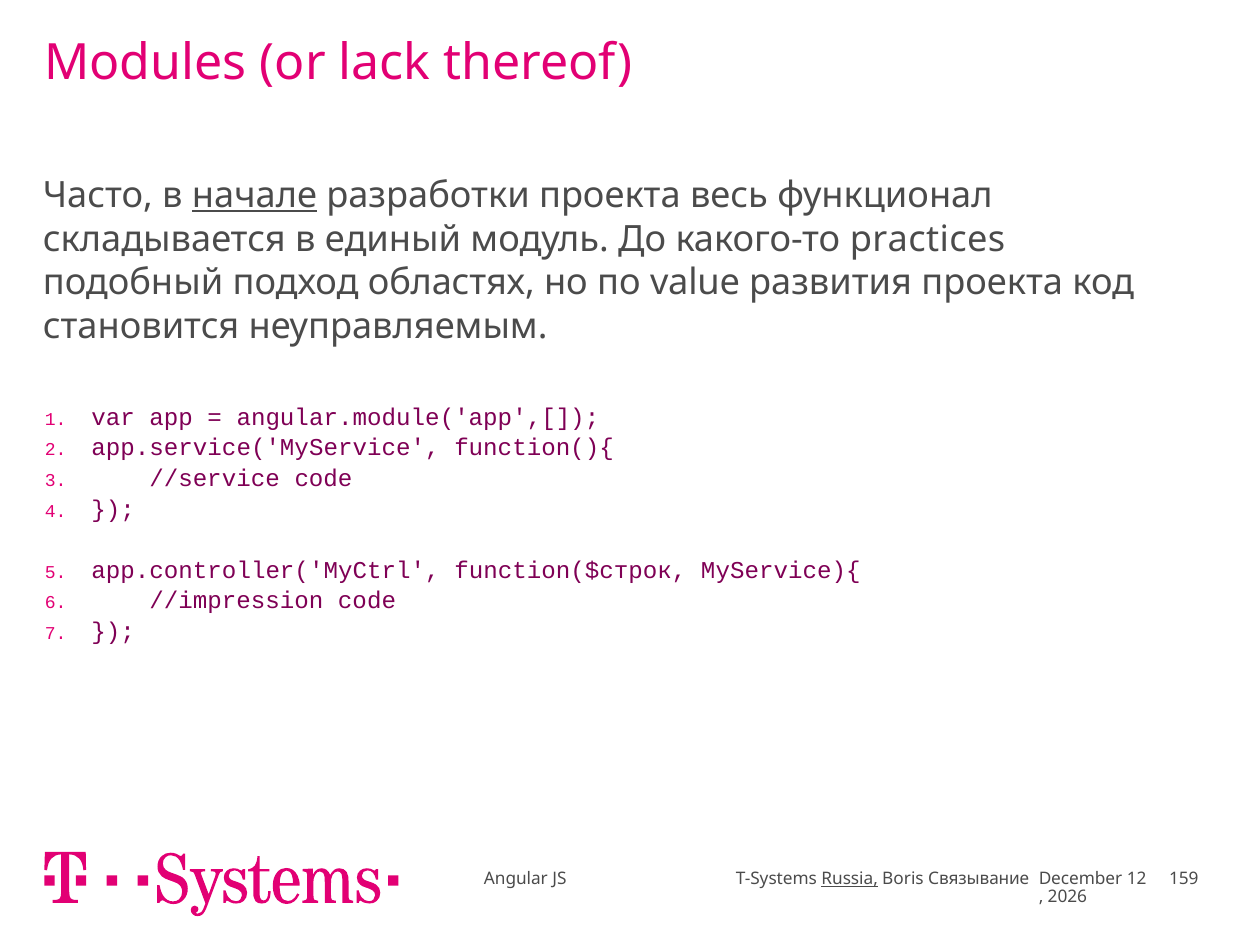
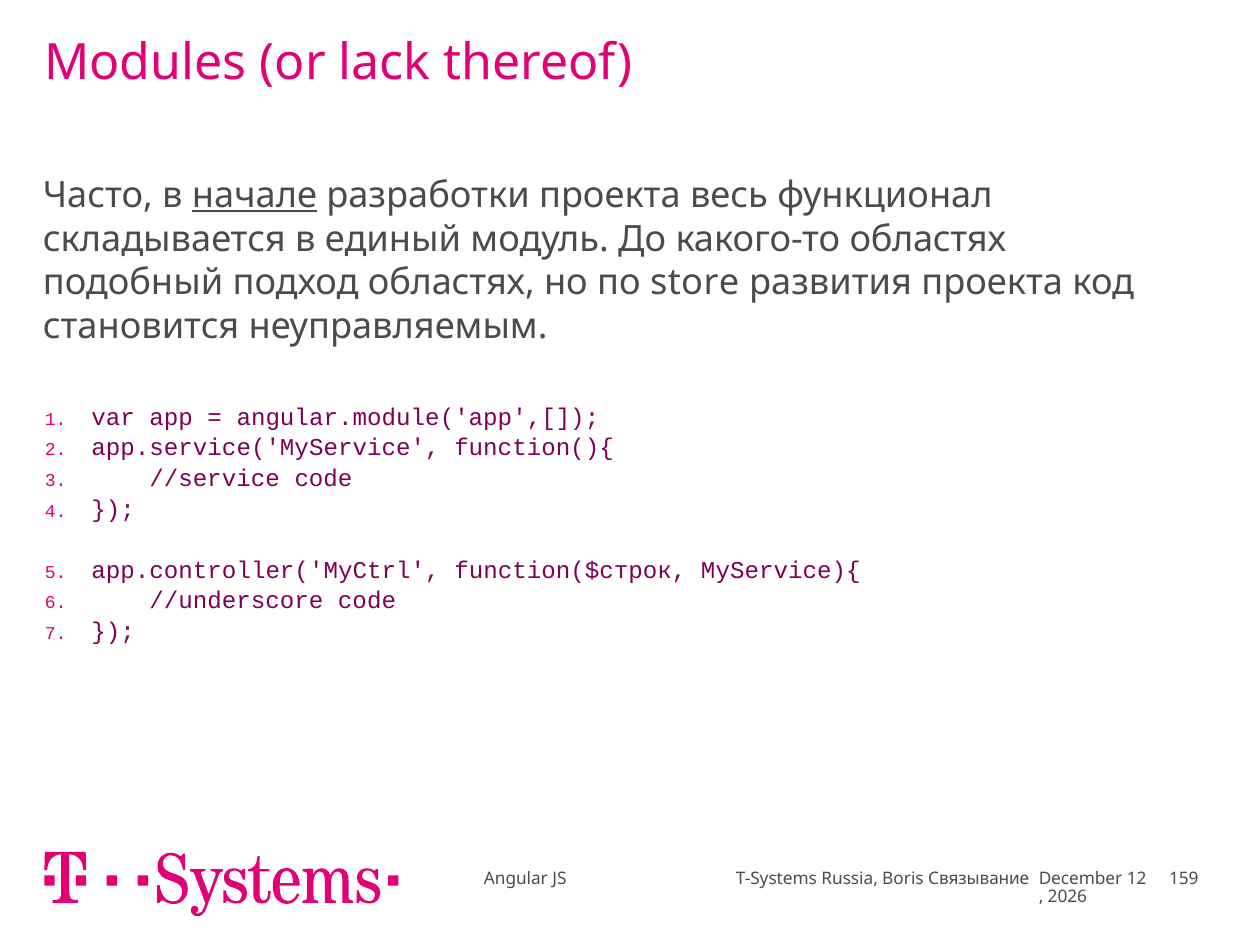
какого-то practices: practices -> областях (928, 239)
value: value -> store (695, 283)
//impression: //impression -> //underscore (236, 601)
Russia underline: present -> none (850, 880)
